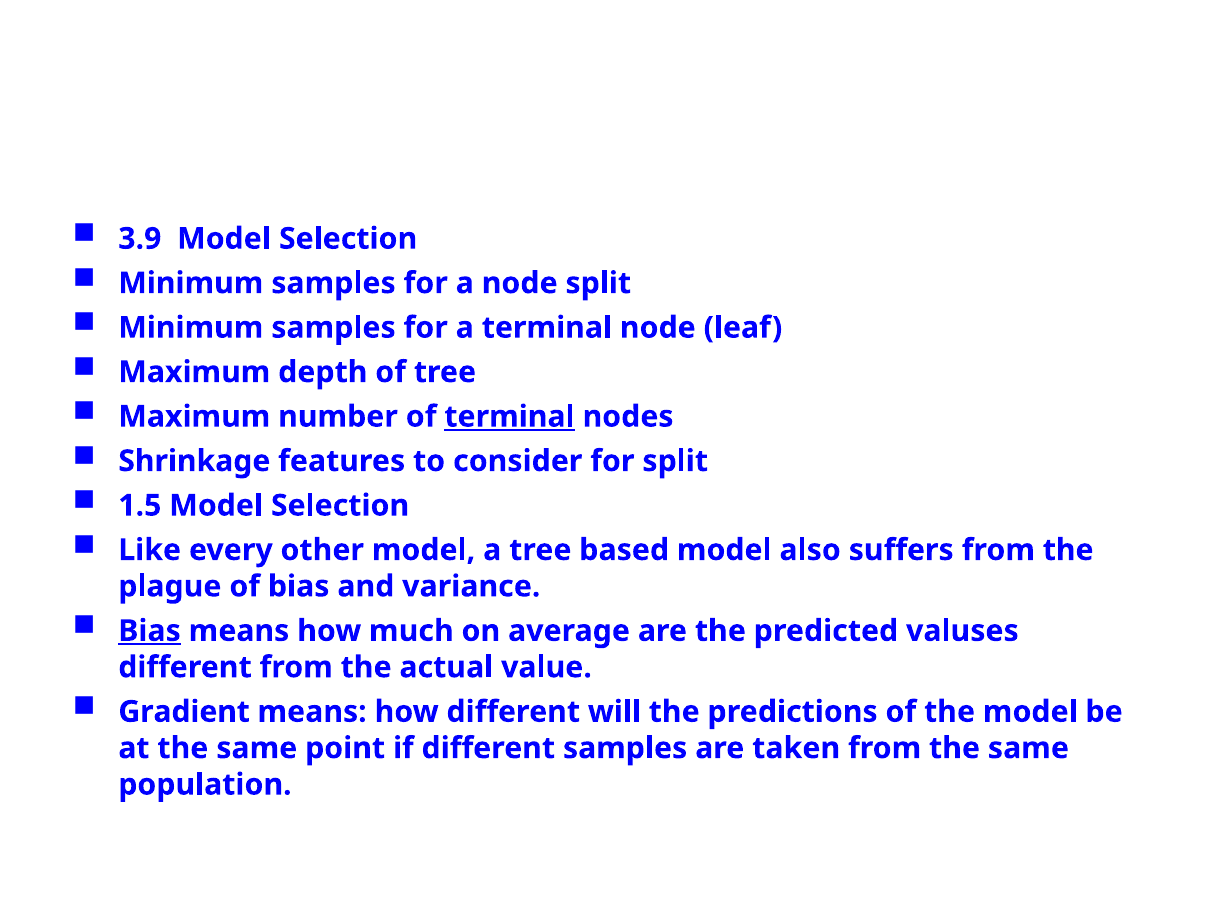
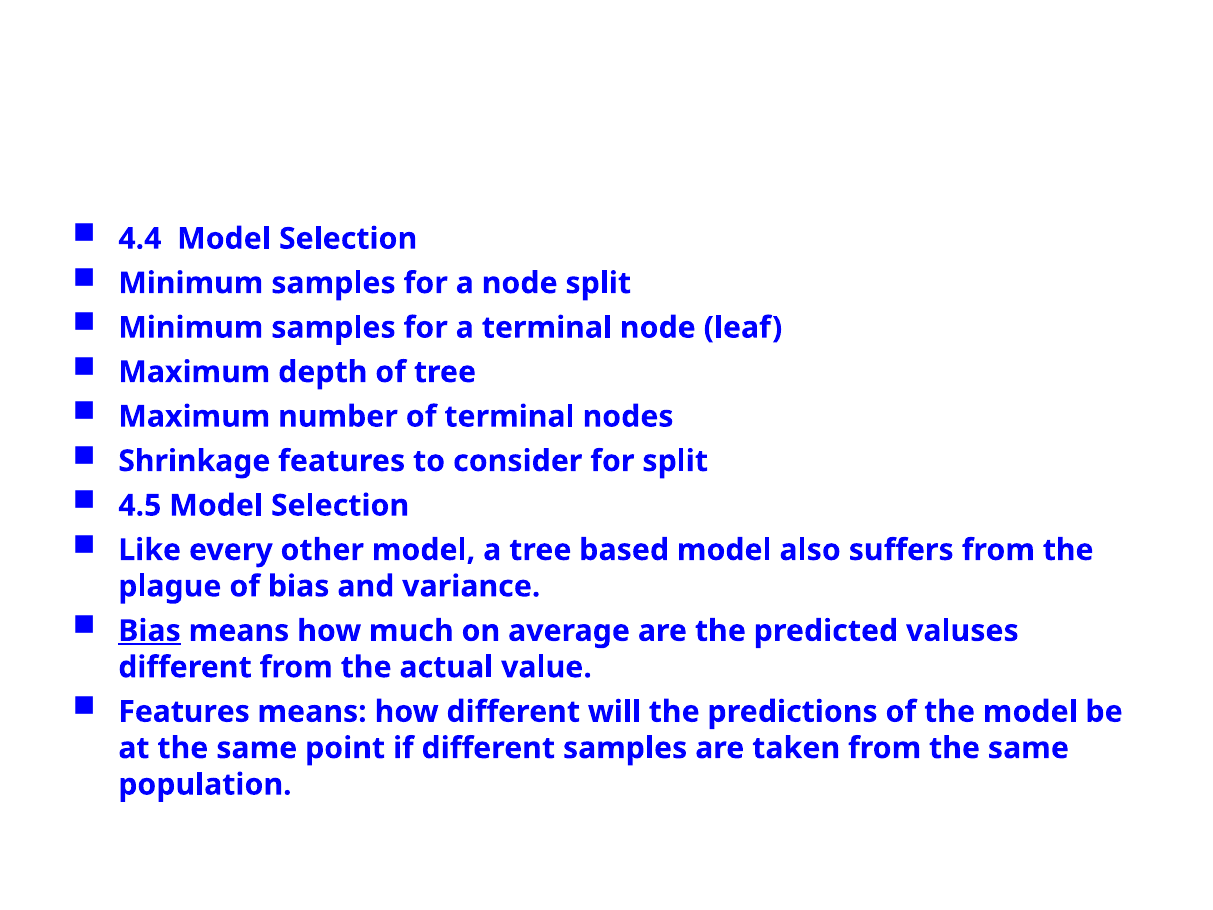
3.9: 3.9 -> 4.4 (140, 239)
terminal underline: present -> none (510, 417)
1.5: 1.5 -> 4.5 (140, 505)
Gradient: Gradient -> Features (184, 712)
